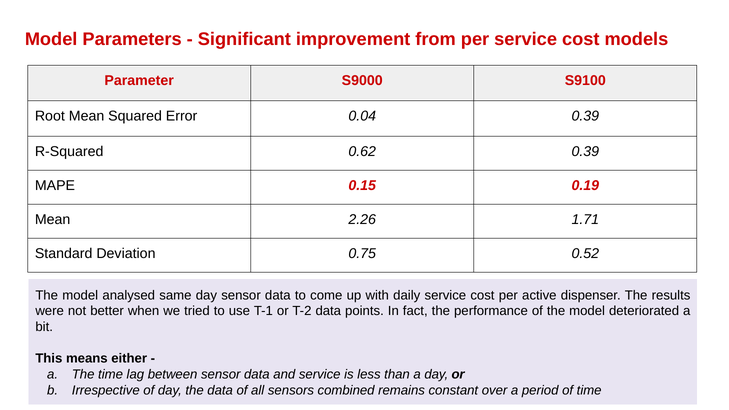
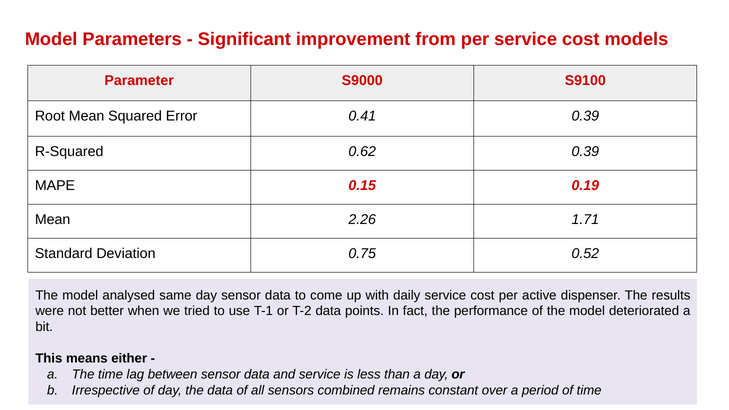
0.04: 0.04 -> 0.41 (362, 116)
